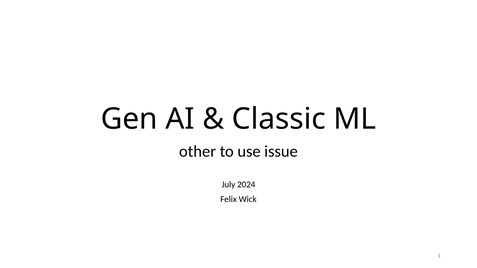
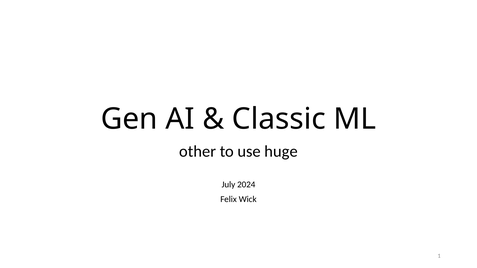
issue: issue -> huge (281, 151)
